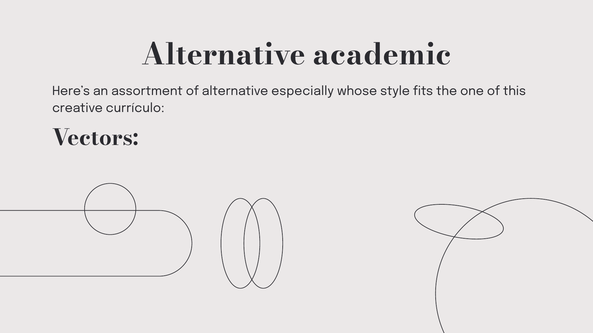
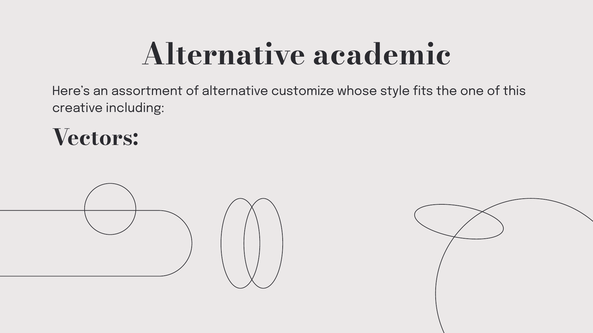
especially: especially -> customize (303, 91)
currículo: currículo -> including (135, 108)
